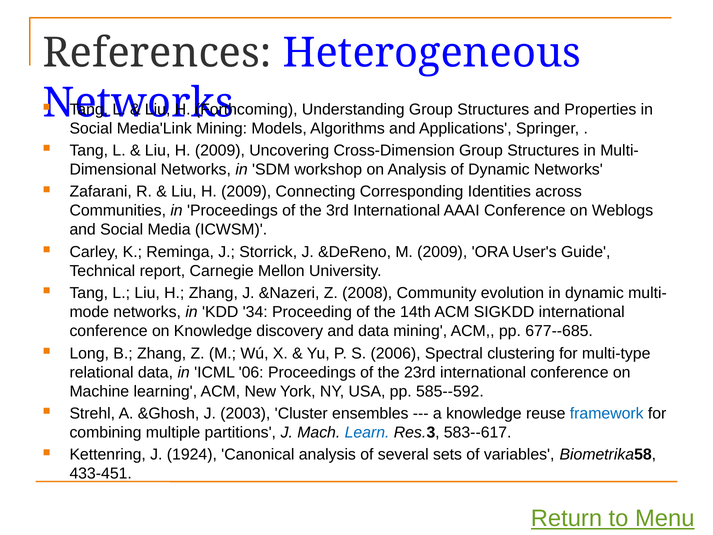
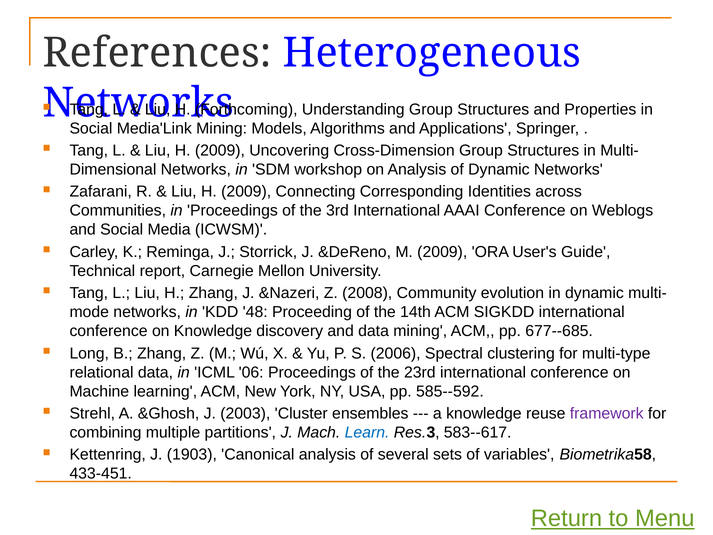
34: 34 -> 48 (255, 312)
framework colour: blue -> purple (607, 413)
1924: 1924 -> 1903 (192, 455)
